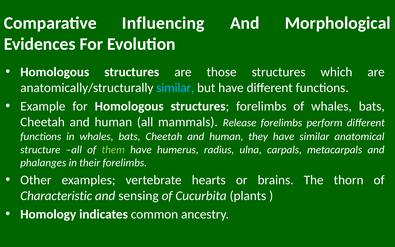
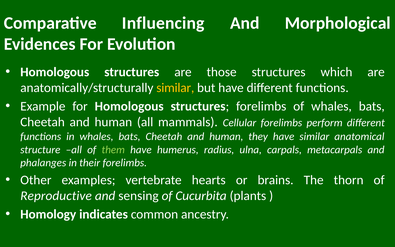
similar colour: light blue -> yellow (175, 88)
Release: Release -> Cellular (240, 123)
Characteristic: Characteristic -> Reproductive (56, 196)
